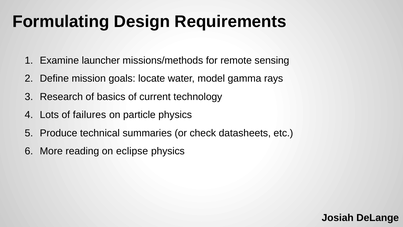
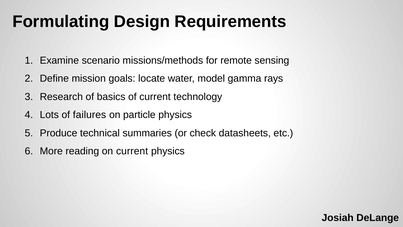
launcher: launcher -> scenario (101, 60)
on eclipse: eclipse -> current (132, 151)
